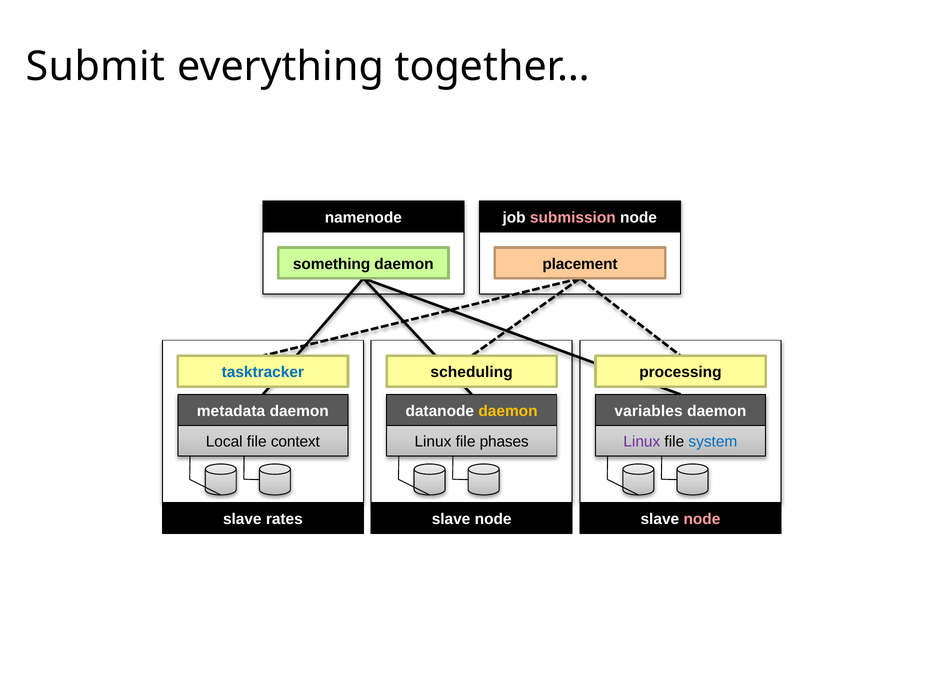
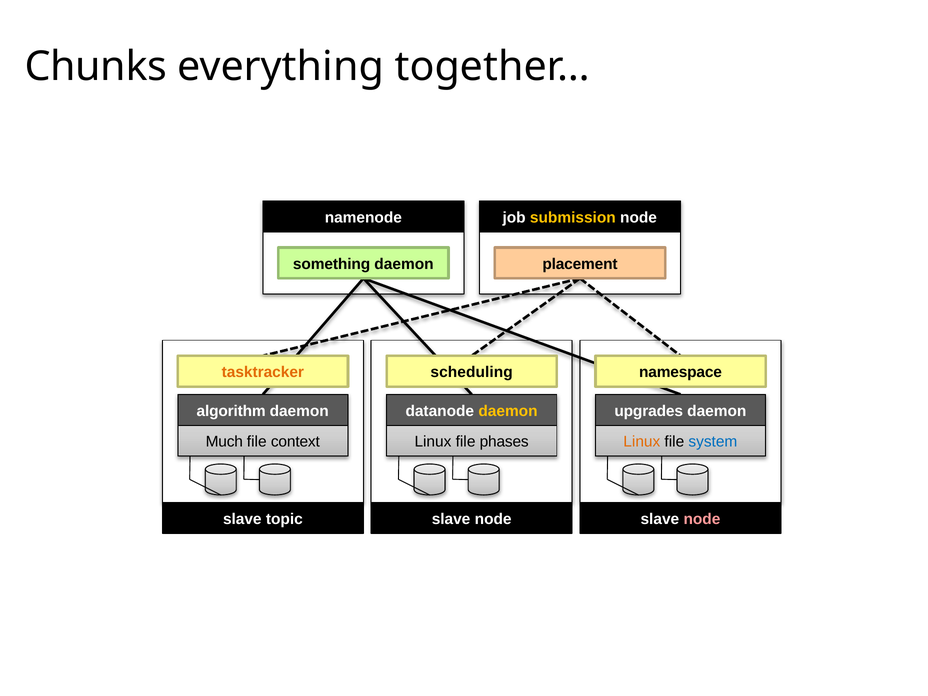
Submit: Submit -> Chunks (96, 67)
submission colour: pink -> yellow (573, 218)
tasktracker colour: blue -> orange (263, 372)
processing: processing -> namespace (681, 372)
metadata: metadata -> algorithm (231, 411)
variables: variables -> upgrades (649, 411)
Local: Local -> Much (224, 442)
Linux colour: purple -> orange (642, 442)
rates: rates -> topic (284, 519)
